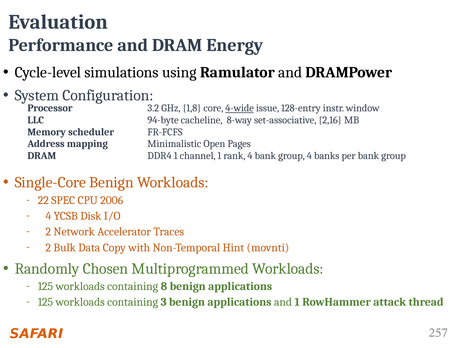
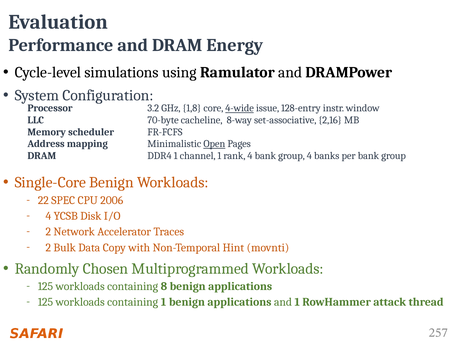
94-byte: 94-byte -> 70-byte (163, 120)
Open underline: none -> present (214, 144)
containing 3: 3 -> 1 (164, 302)
